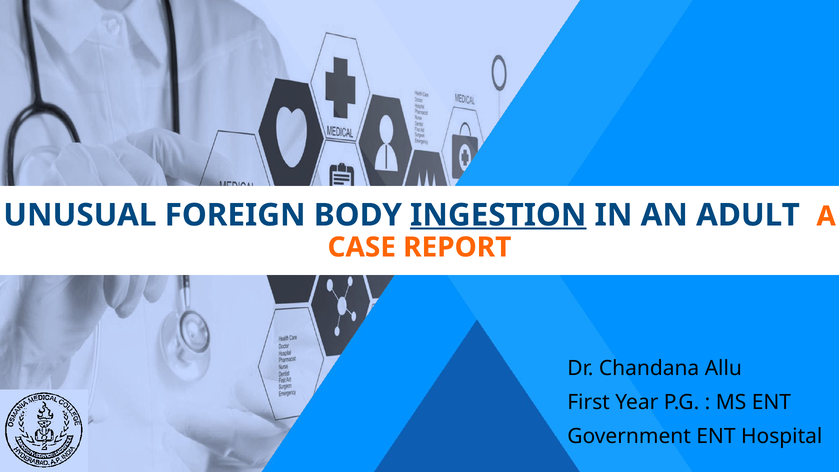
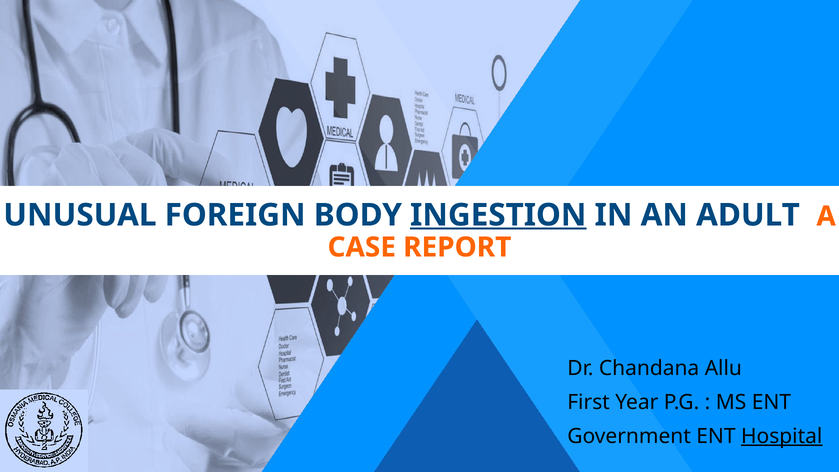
Hospital underline: none -> present (782, 436)
